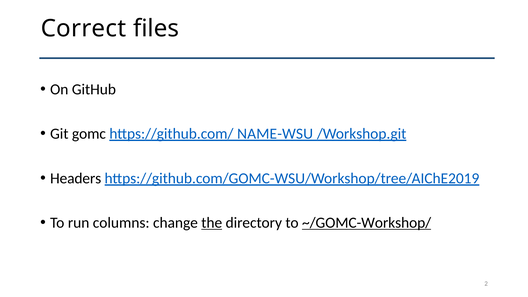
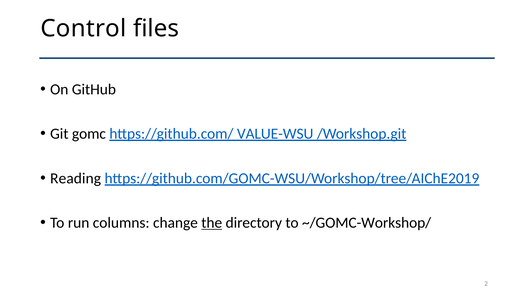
Correct: Correct -> Control (83, 29)
NAME-WSU: NAME-WSU -> VALUE-WSU (275, 134)
Headers: Headers -> Reading (76, 178)
~/GOMC-Workshop/ underline: present -> none (367, 223)
